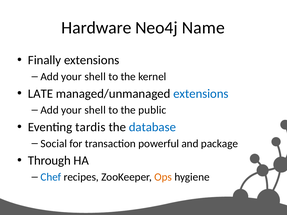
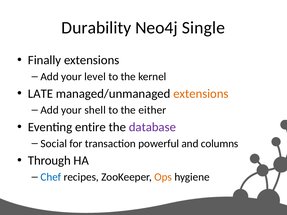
Hardware: Hardware -> Durability (96, 28)
Name: Name -> Single (203, 28)
shell: shell -> level (95, 77)
extensions colour: blue -> orange (201, 94)
public: public -> either (152, 110)
tardis: tardis -> entire (91, 127)
database colour: blue -> purple (152, 127)
package: package -> columns (220, 144)
